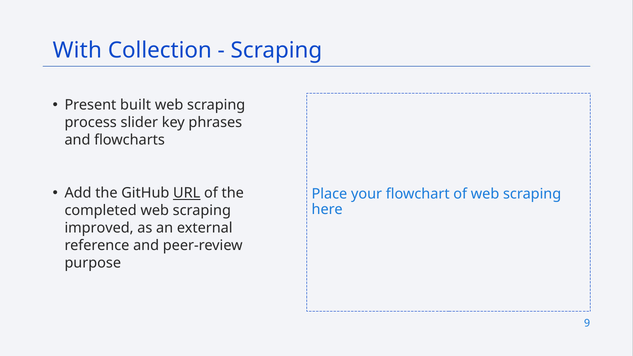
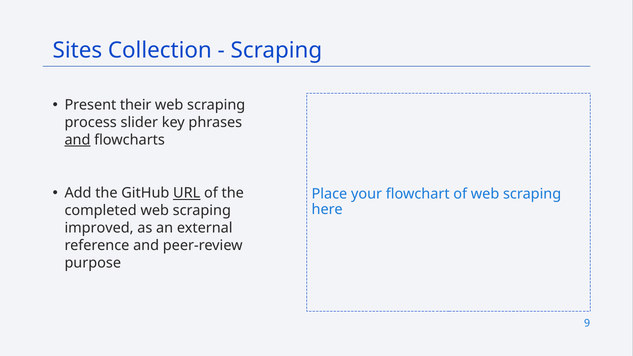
With: With -> Sites (77, 50)
built: built -> their (136, 105)
and underline: none -> present (77, 140)
